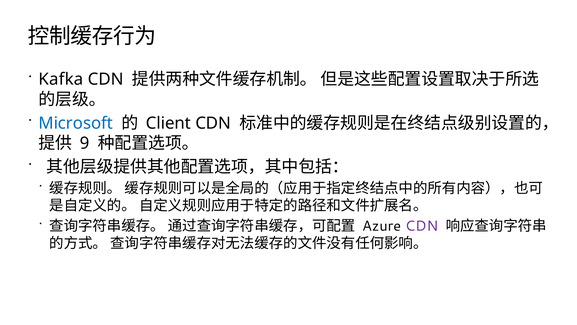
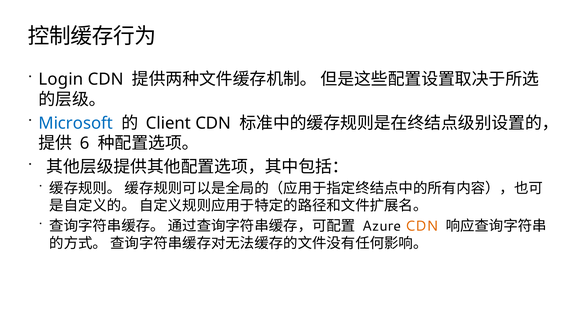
Kafka: Kafka -> Login (61, 79)
9: 9 -> 6 (85, 143)
CDN colour: purple -> orange (422, 226)
